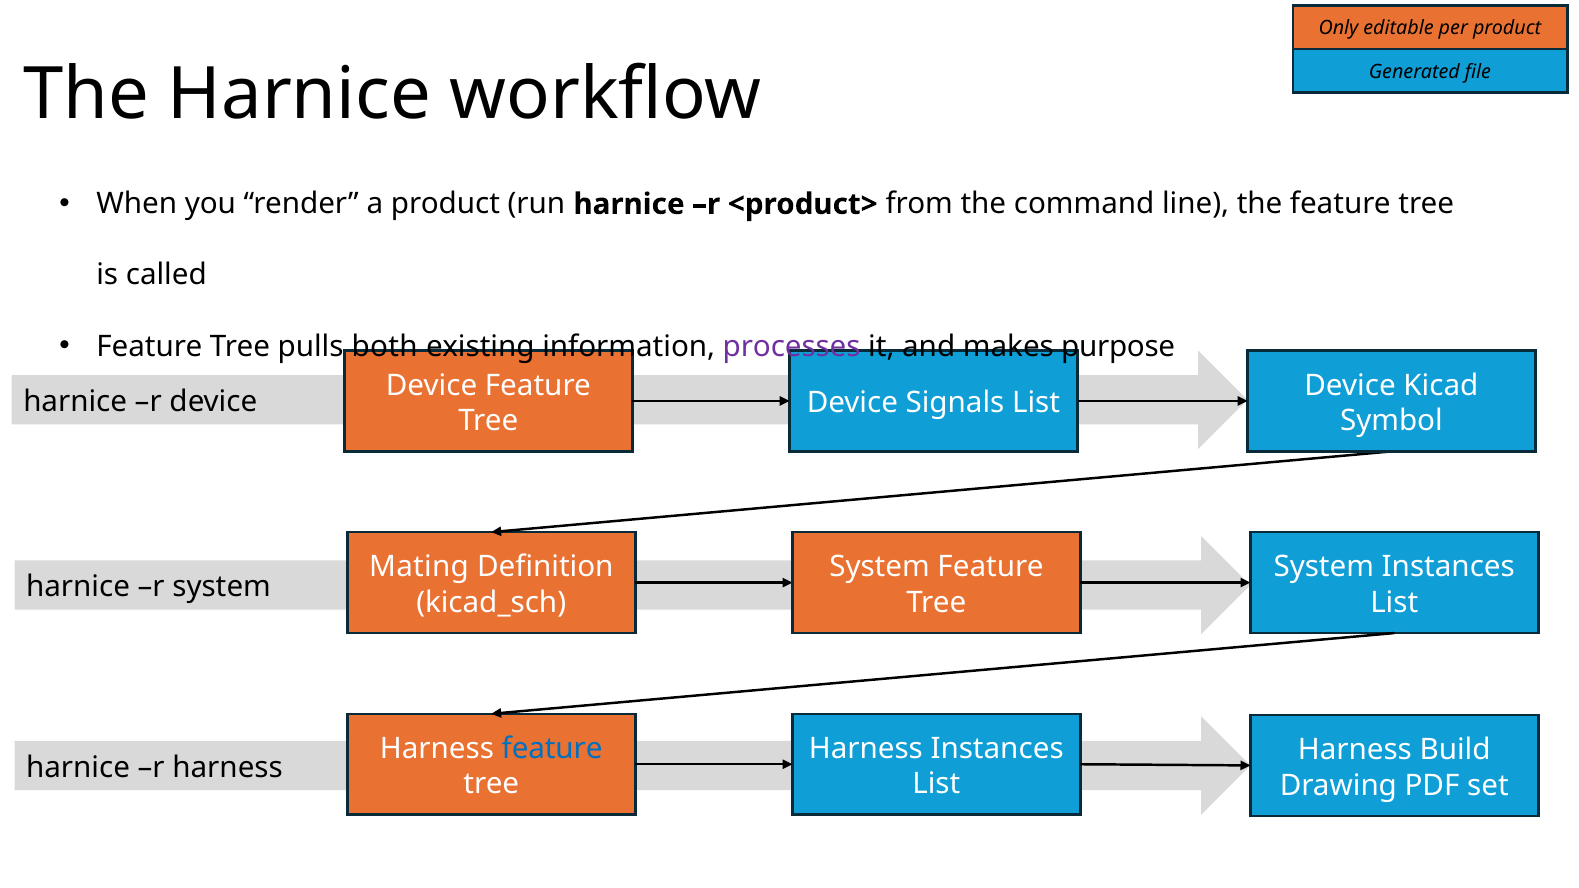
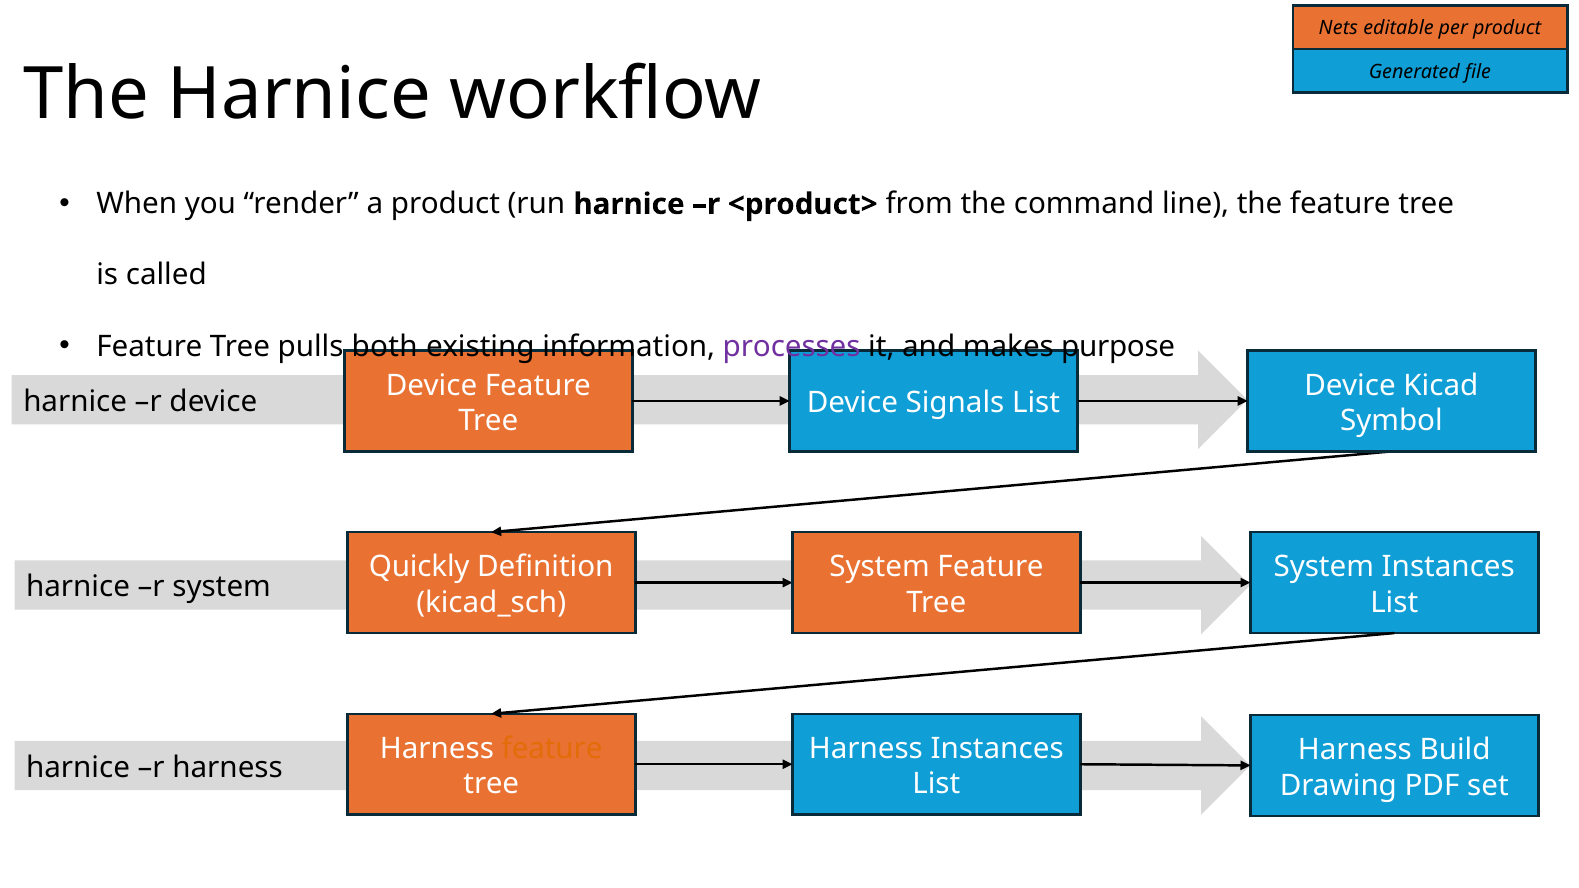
Only: Only -> Nets (1338, 28)
Mating: Mating -> Quickly (419, 567)
feature colour: blue -> orange (552, 749)
